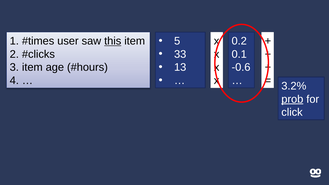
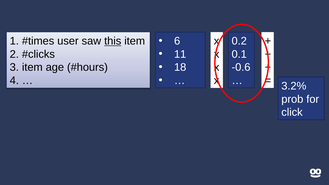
5: 5 -> 6 (177, 41)
33: 33 -> 11 (180, 54)
13: 13 -> 18 (180, 67)
prob underline: present -> none (292, 99)
